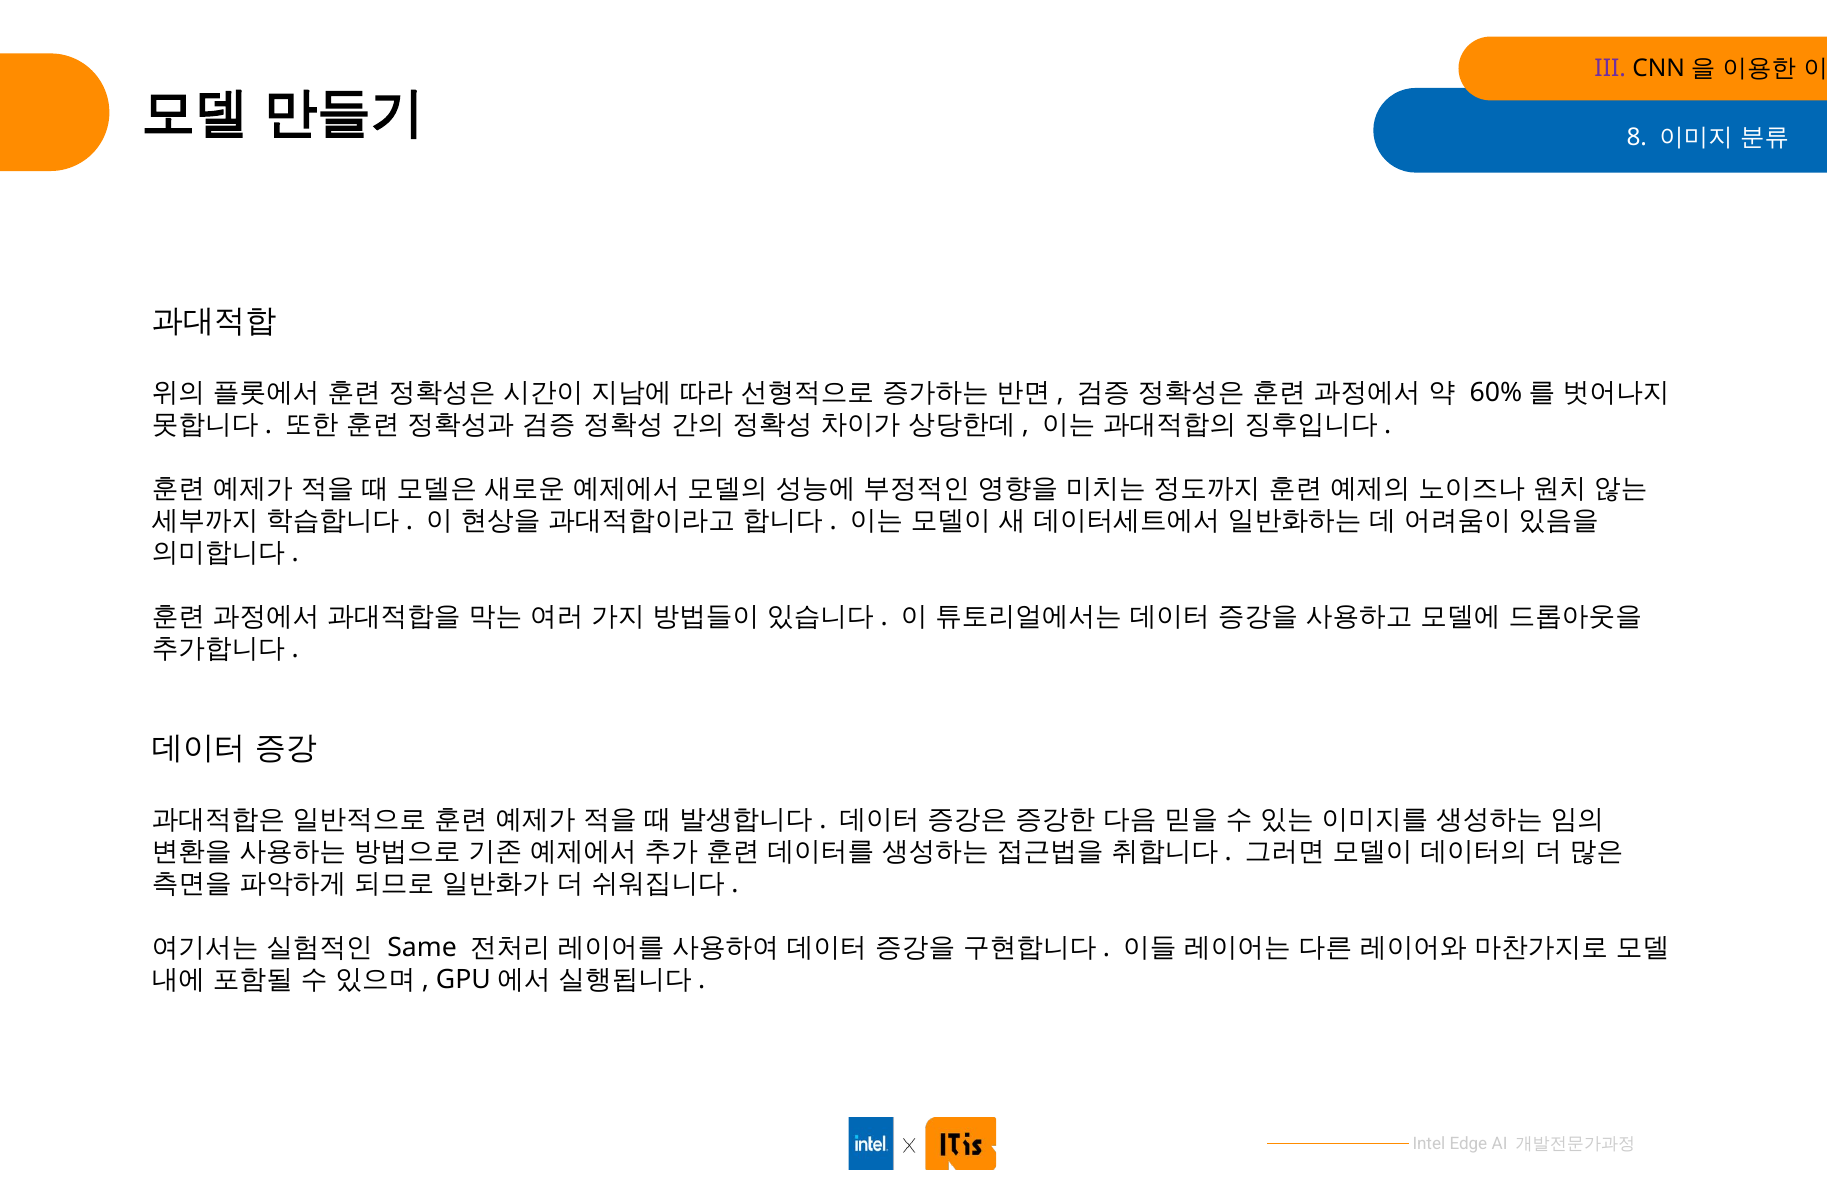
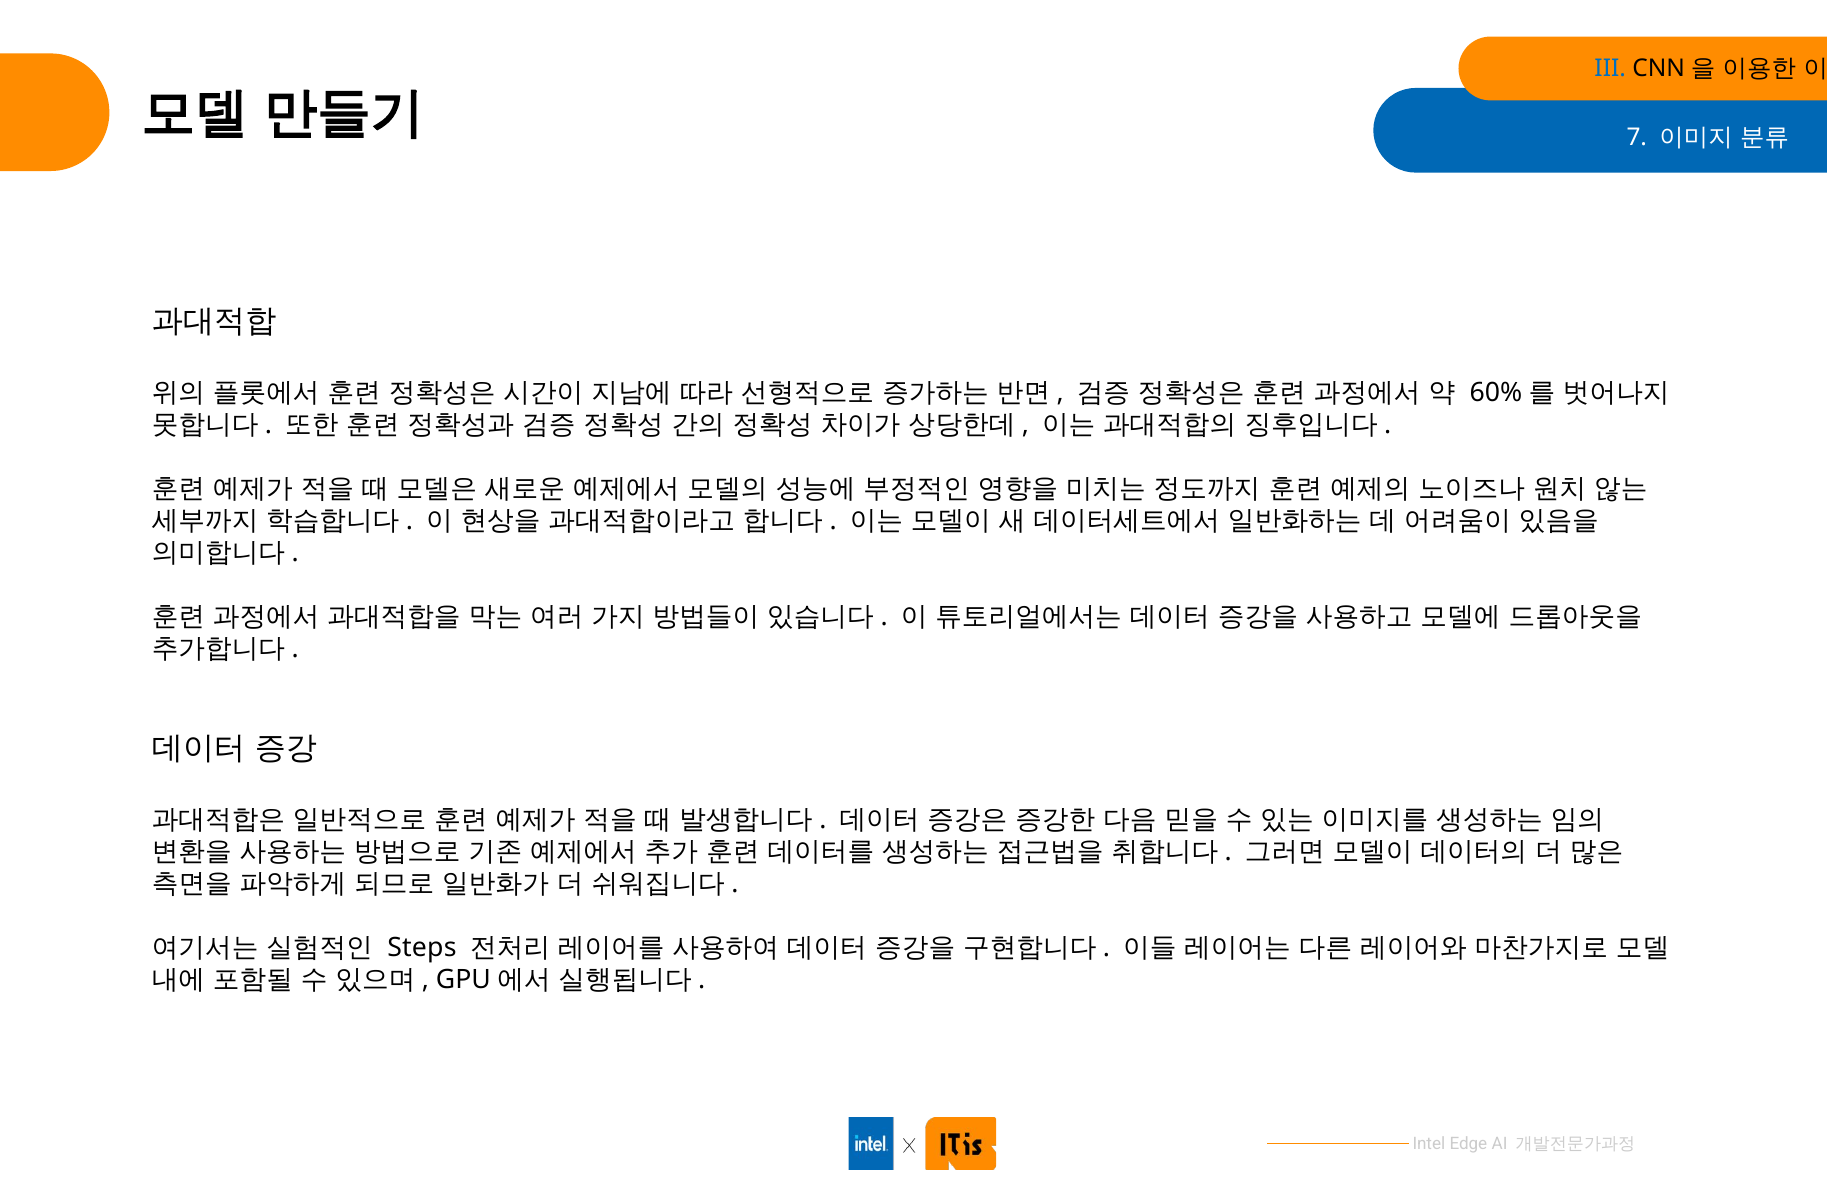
III colour: purple -> blue (1610, 68)
8: 8 -> 7 (1637, 138)
Same: Same -> Steps (422, 948)
